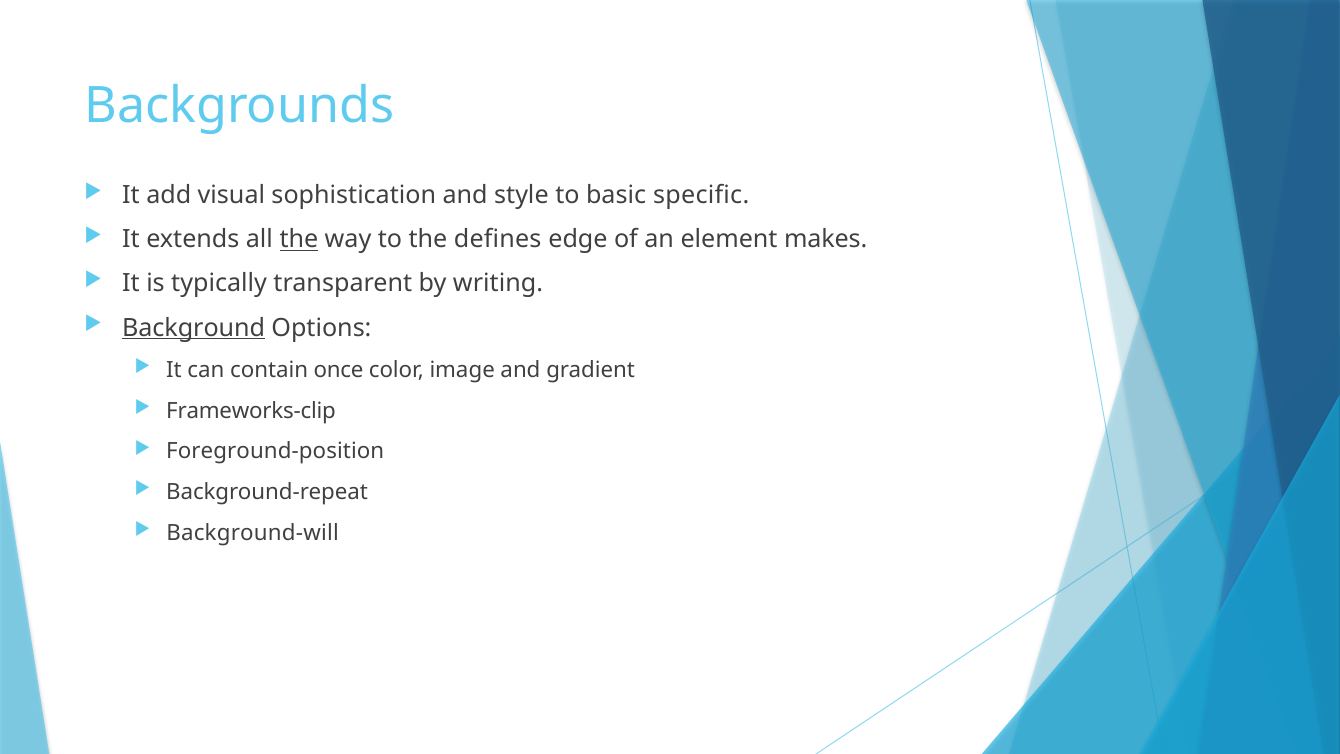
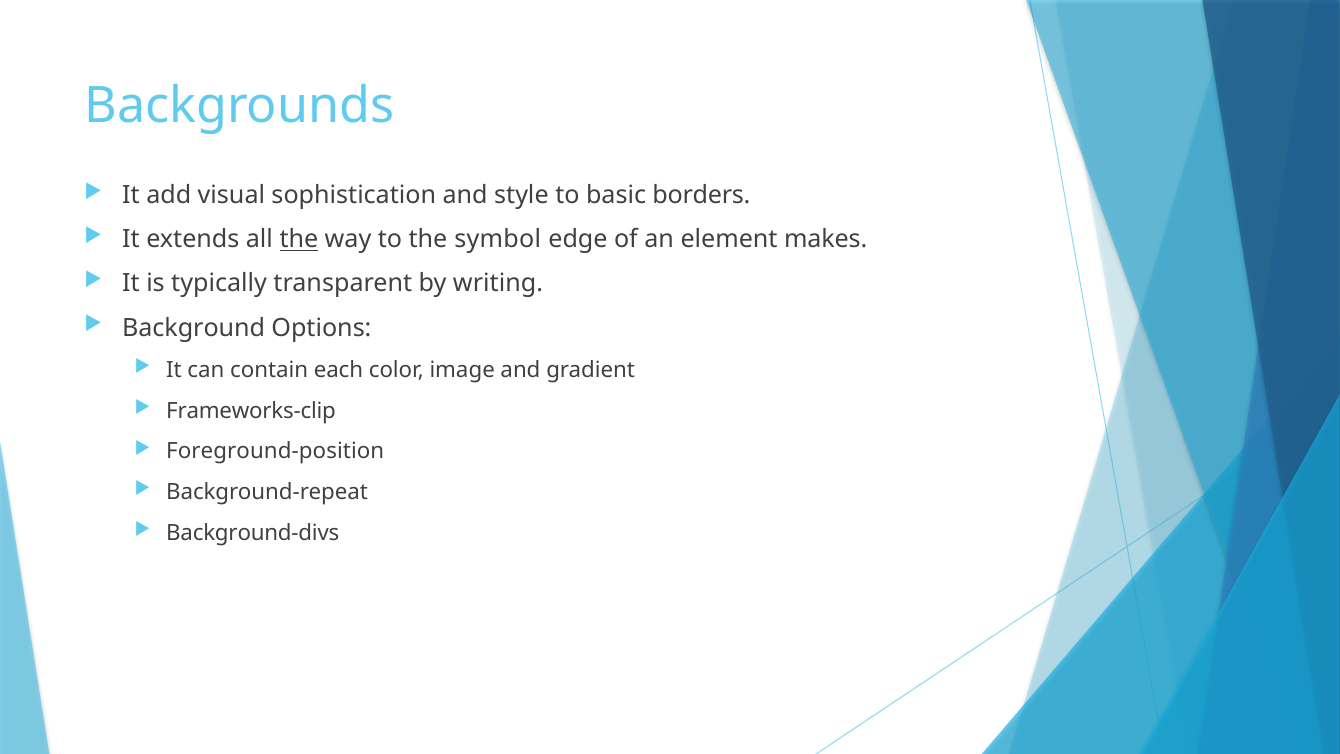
specific: specific -> borders (701, 195)
defines: defines -> symbol (498, 239)
Background underline: present -> none (194, 328)
once: once -> each (338, 370)
Background-will: Background-will -> Background-divs (253, 533)
